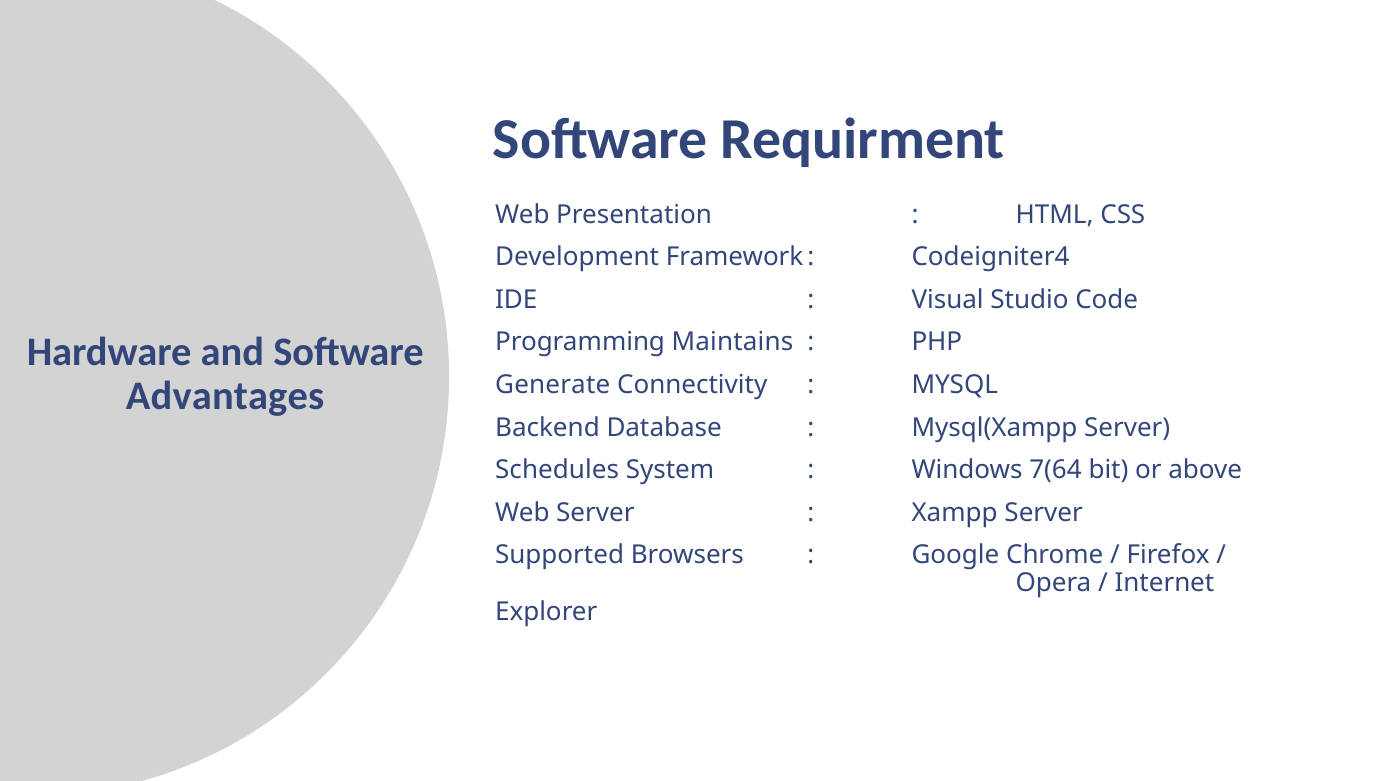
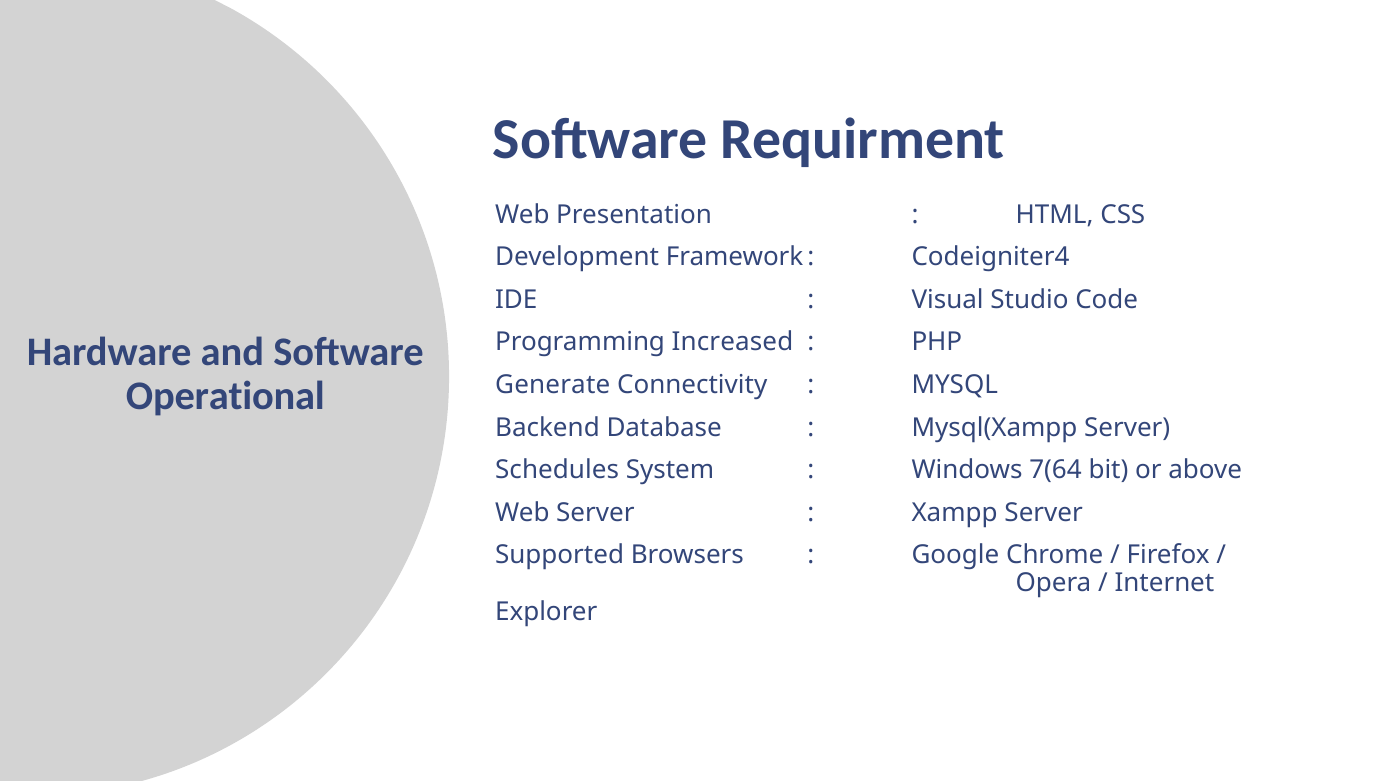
Maintains: Maintains -> Increased (732, 342)
Advantages: Advantages -> Operational (225, 396)
